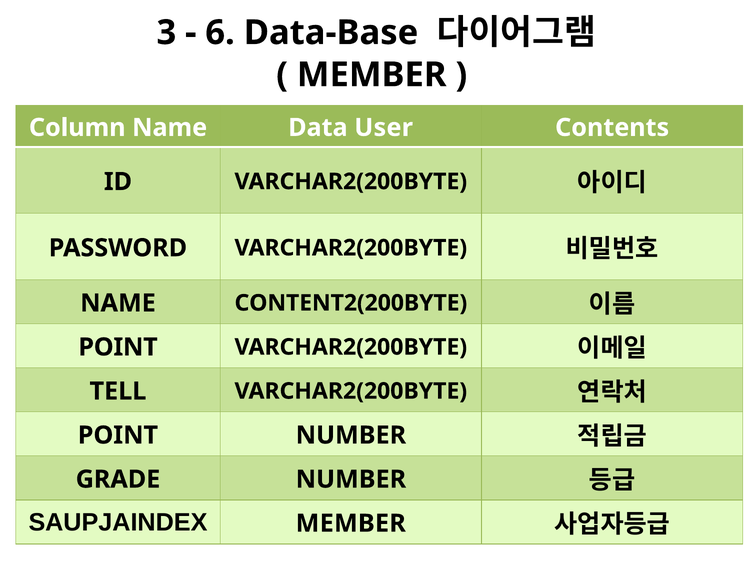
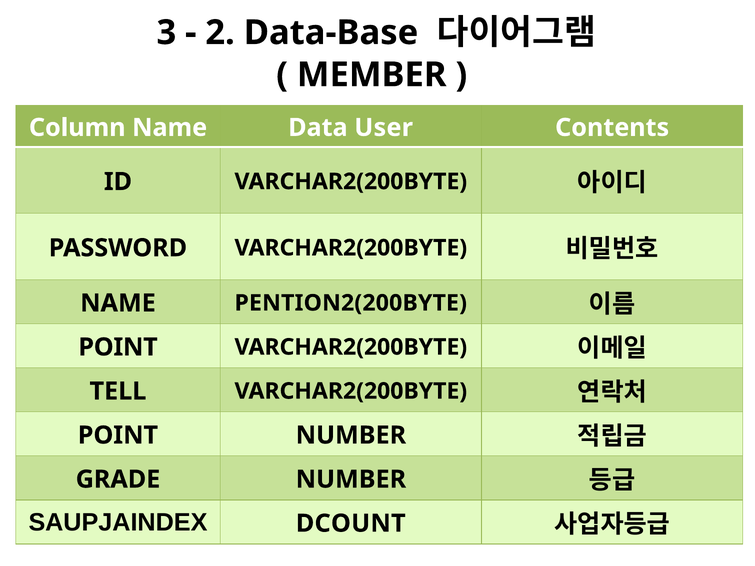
6: 6 -> 2 (220, 33)
CONTENT2(200BYTE: CONTENT2(200BYTE -> PENTION2(200BYTE (351, 303)
SAUPJAINDEX MEMBER: MEMBER -> DCOUNT (351, 524)
